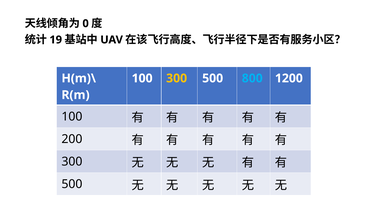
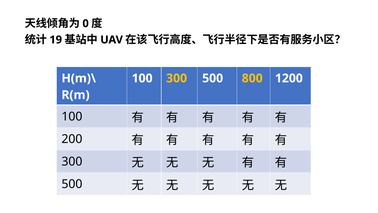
800 colour: light blue -> yellow (252, 78)
